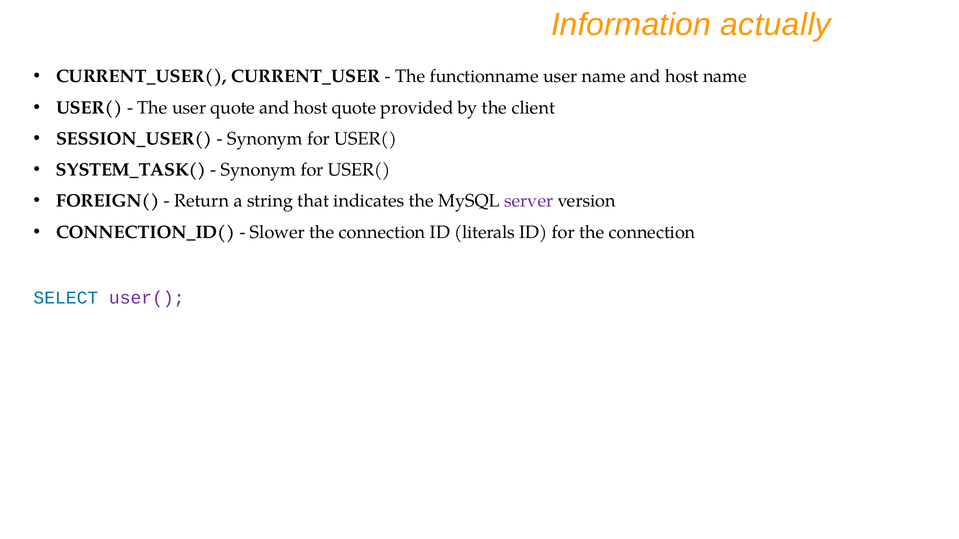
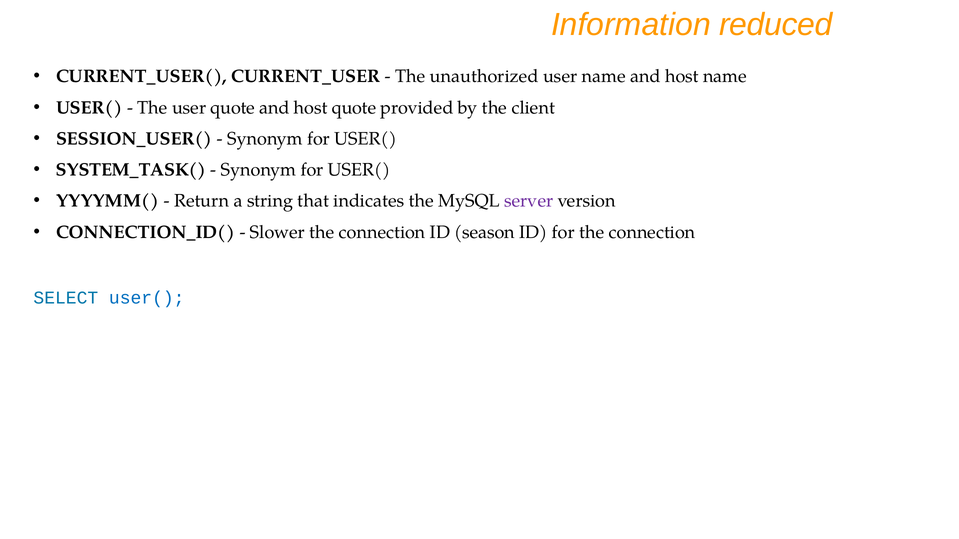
actually: actually -> reduced (776, 25)
functionname: functionname -> unauthorized (484, 77)
FOREIGN(: FOREIGN( -> YYYYMM( (108, 201)
literals: literals -> season (485, 232)
user( colour: purple -> blue (147, 298)
